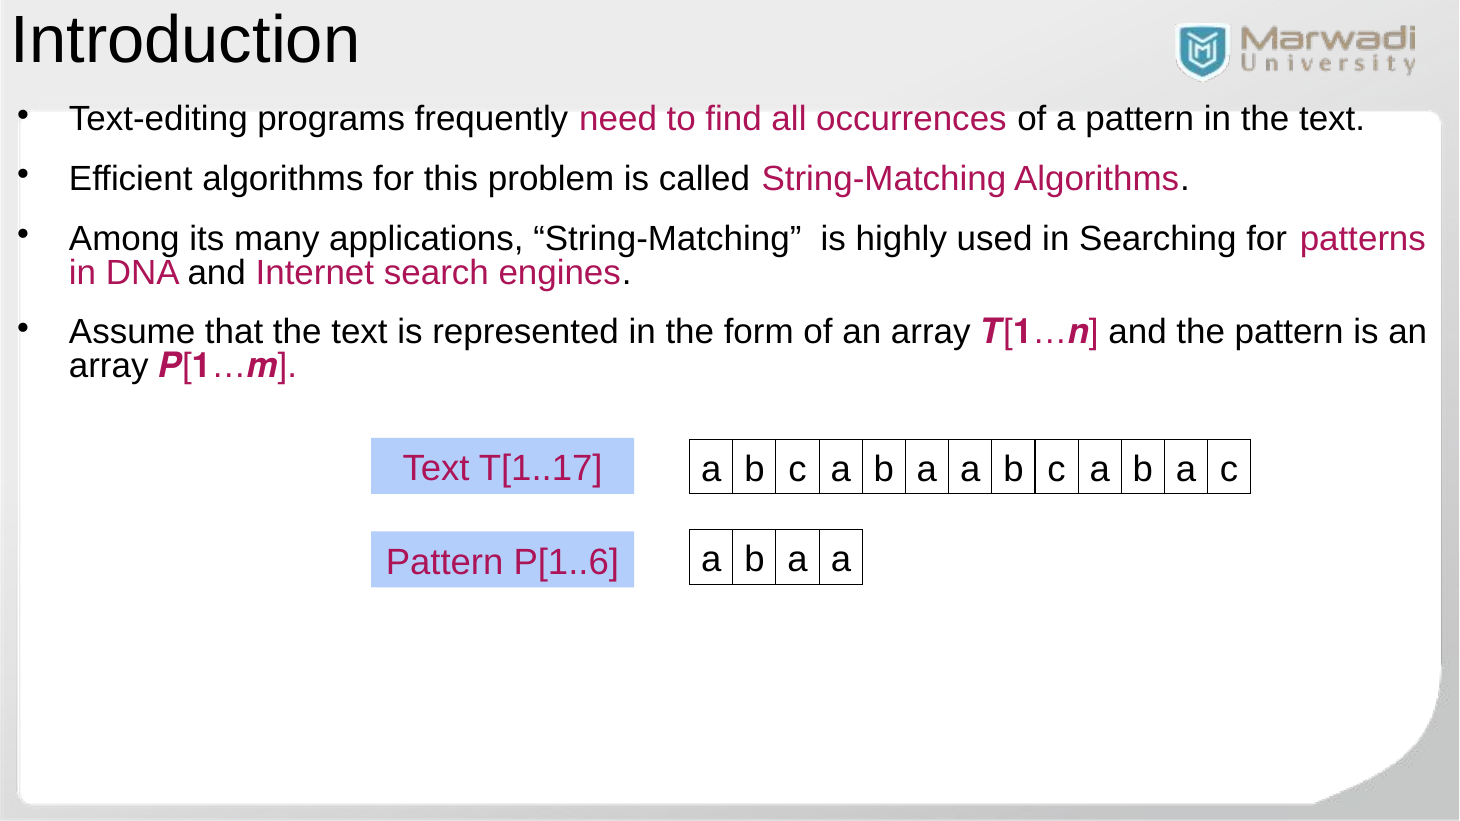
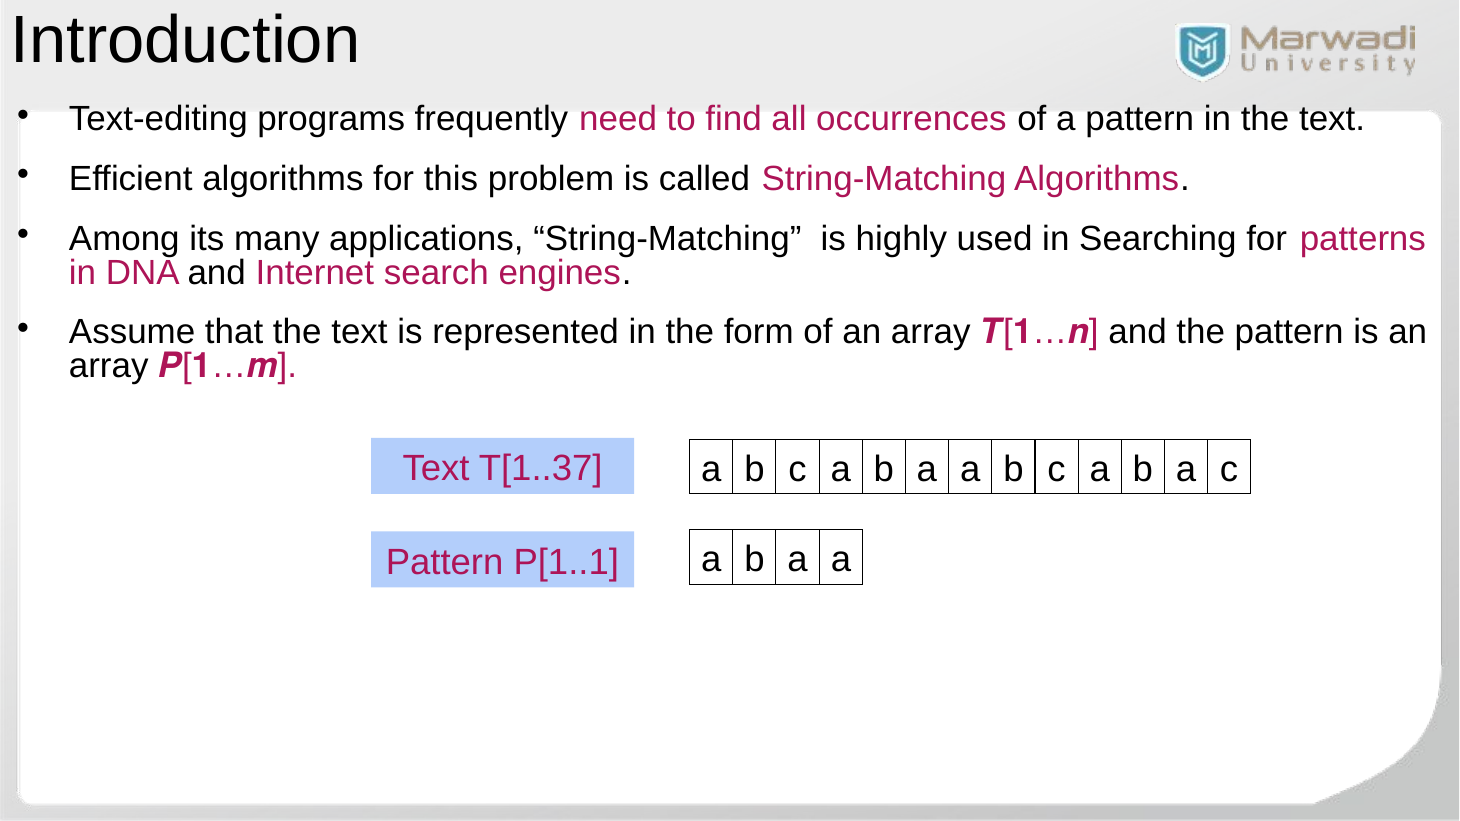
T[1..17: T[1..17 -> T[1..37 (541, 469)
P[1..6: P[1..6 -> P[1..1 (566, 562)
